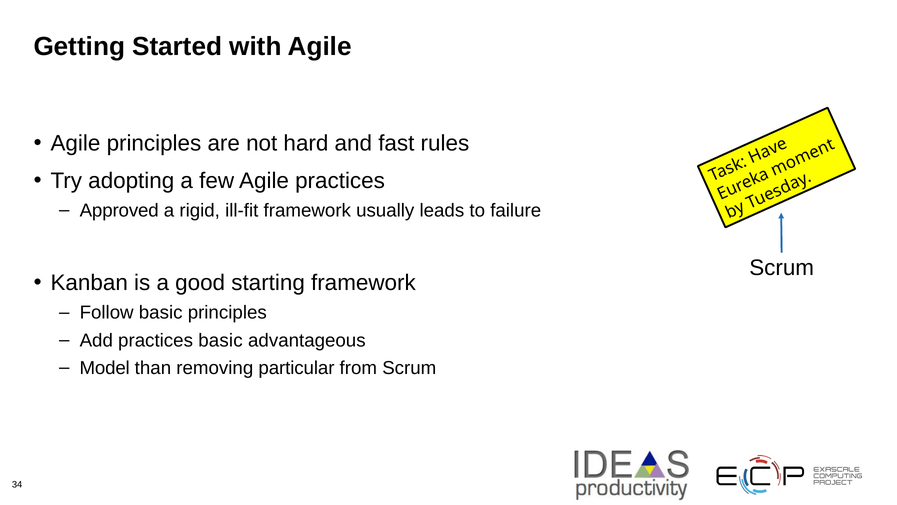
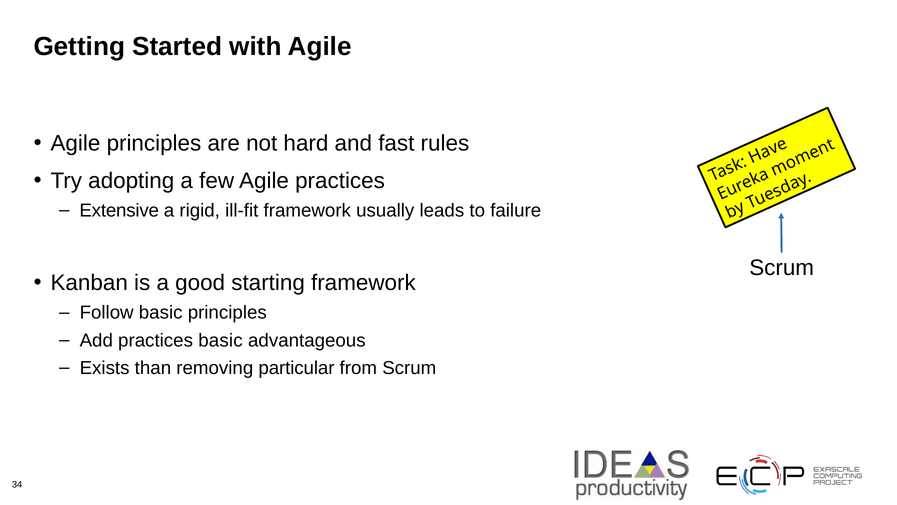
Approved: Approved -> Extensive (119, 210)
Model: Model -> Exists (105, 368)
